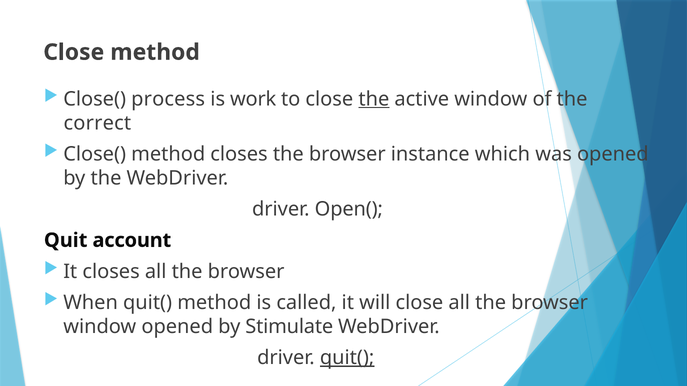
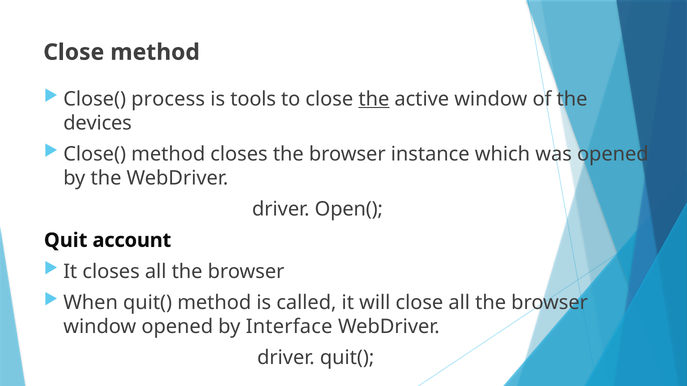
work: work -> tools (253, 99)
correct: correct -> devices (98, 123)
Stimulate: Stimulate -> Interface (289, 327)
quit( underline: present -> none (347, 358)
